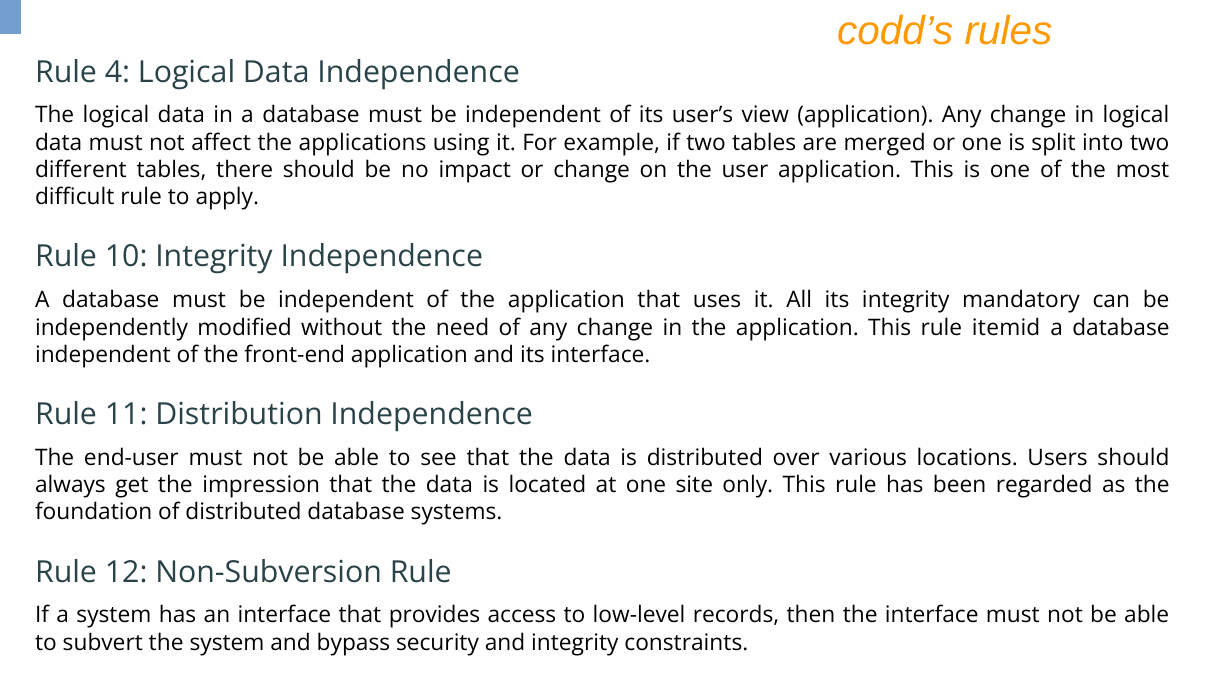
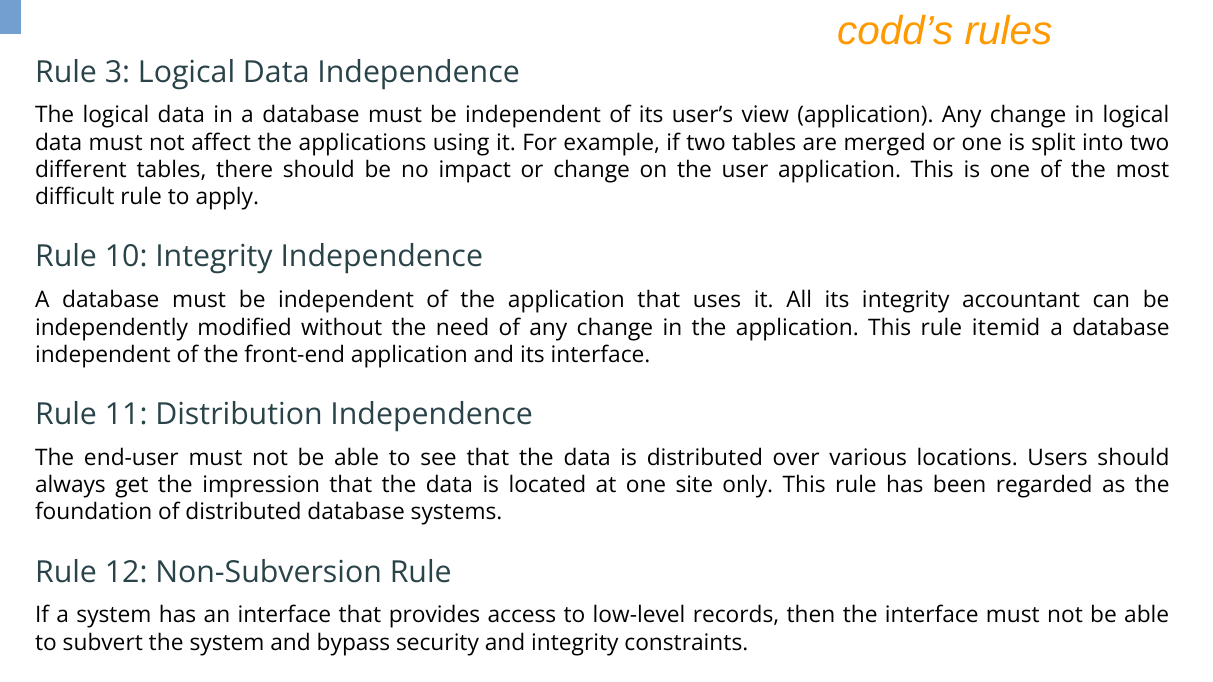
4: 4 -> 3 (117, 72)
mandatory: mandatory -> accountant (1021, 300)
